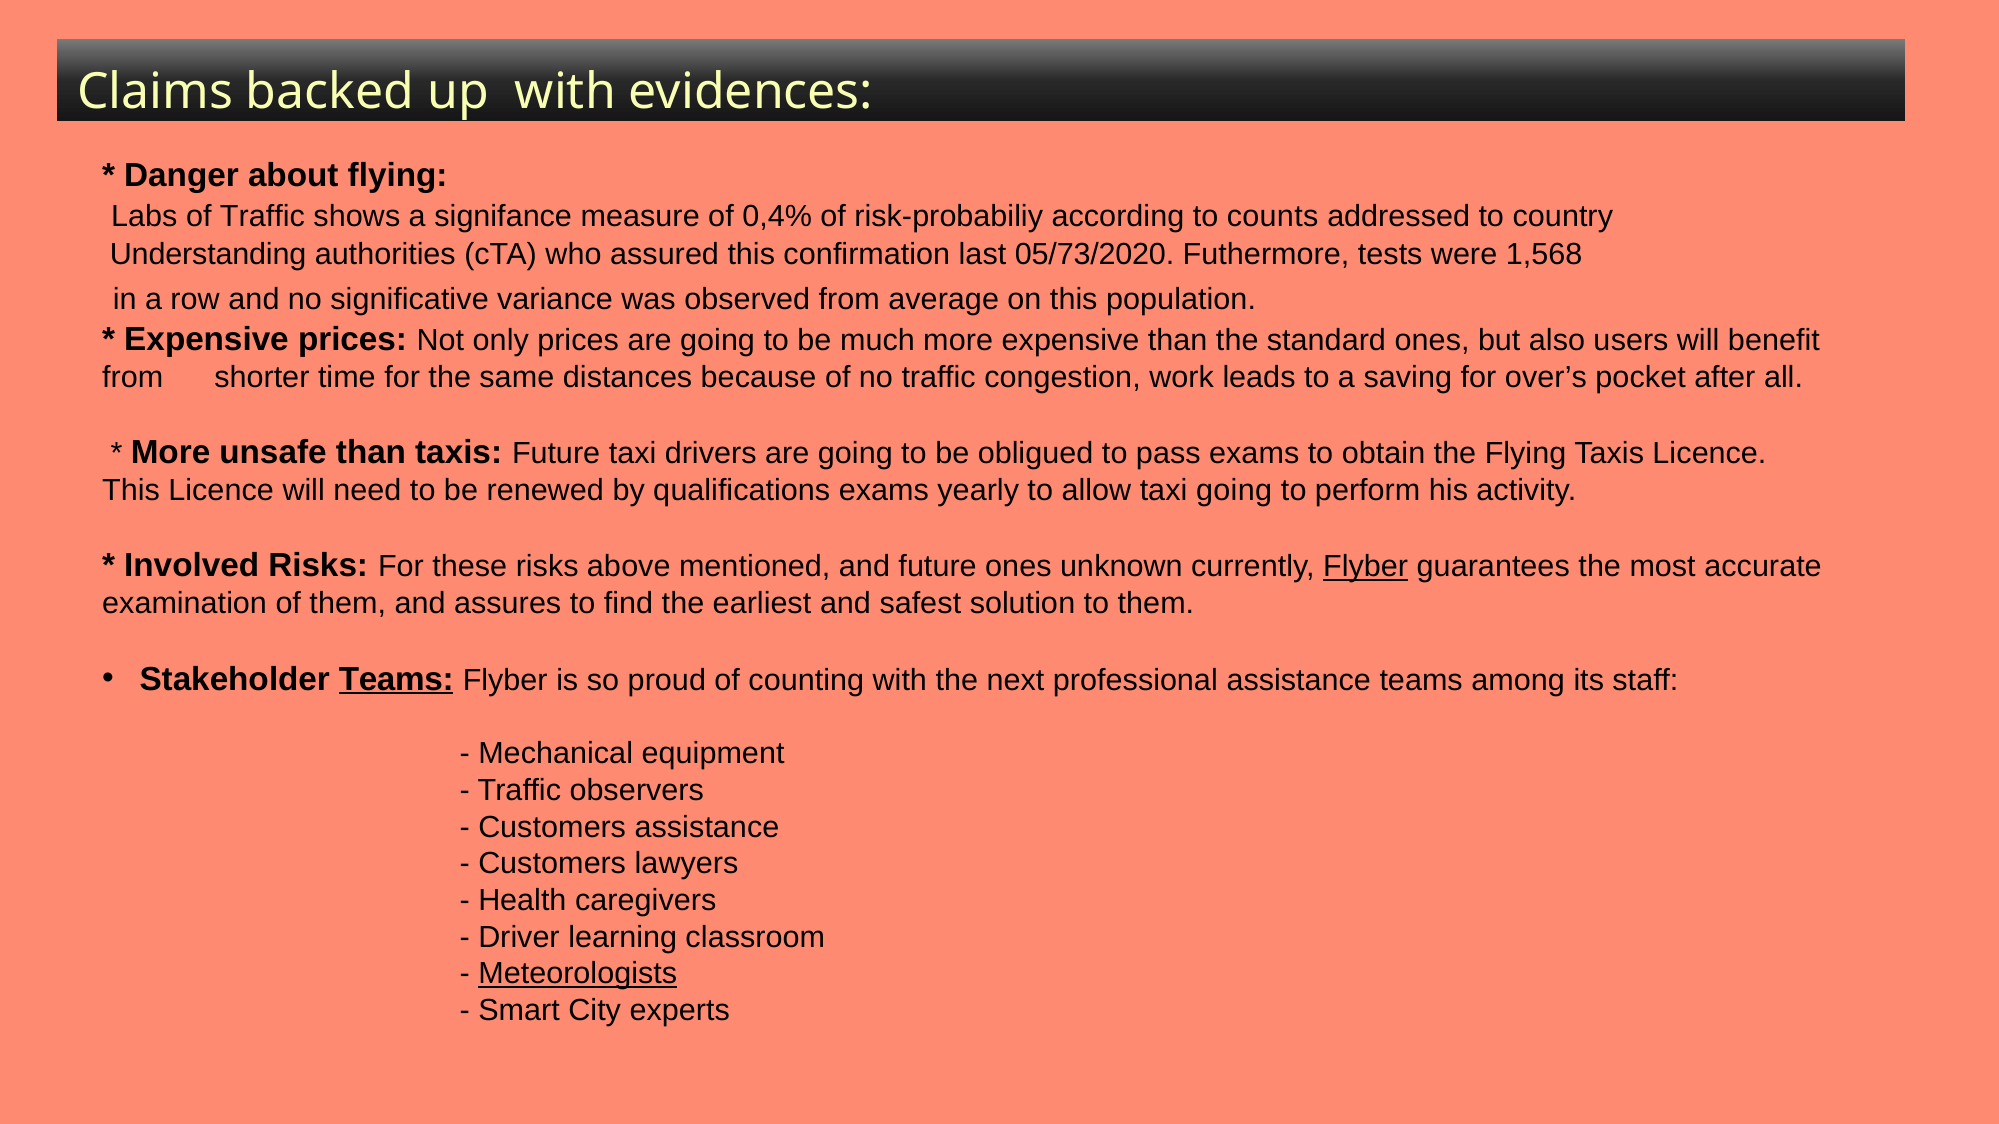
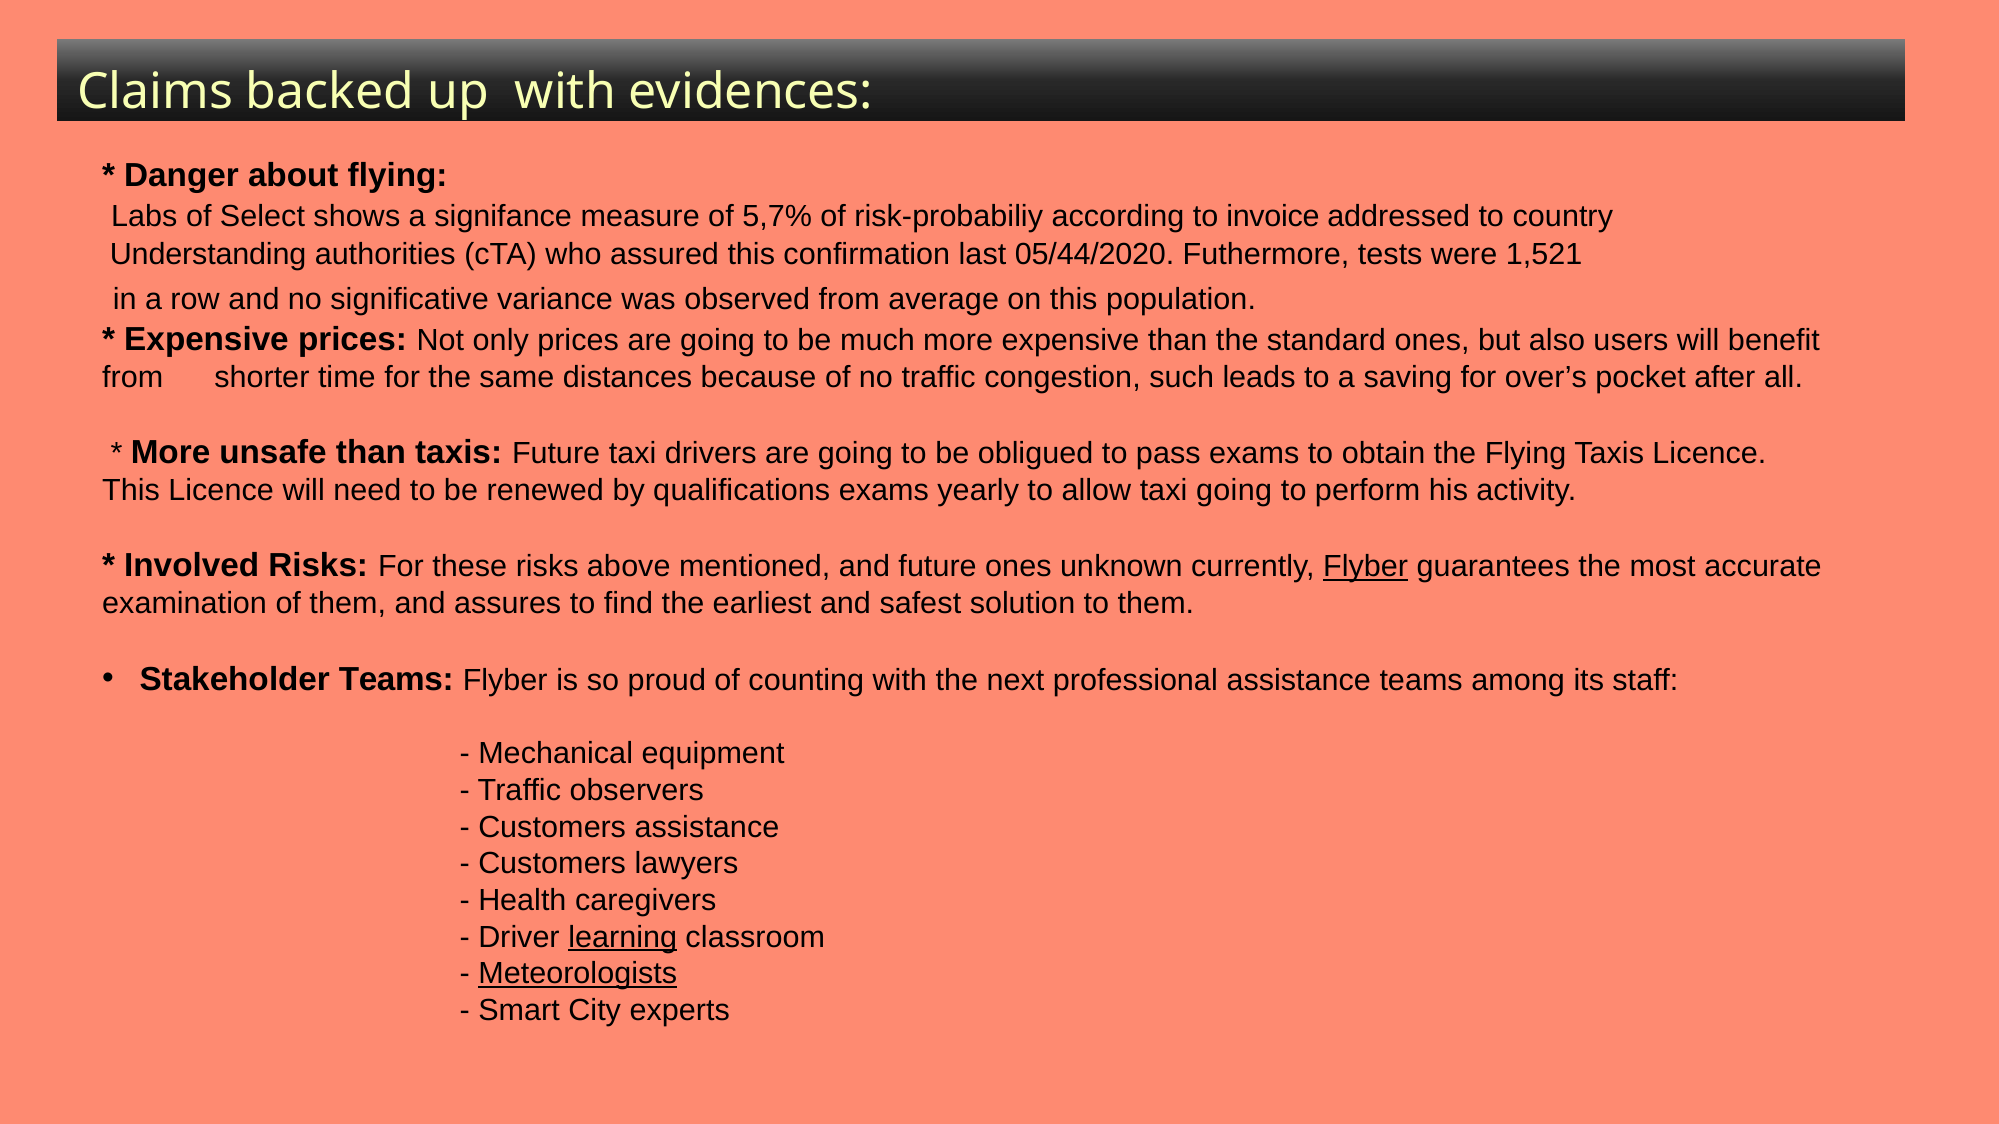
of Traffic: Traffic -> Select (262, 217)
0,4%: 0,4% -> 5,7% (777, 217)
counts: counts -> invoice (1273, 217)
05/73/2020: 05/73/2020 -> 05/44/2020 (1095, 254)
1,568: 1,568 -> 1,521 (1544, 254)
work: work -> such (1182, 378)
Teams underline: present -> none (396, 679)
learning underline: none -> present (623, 938)
